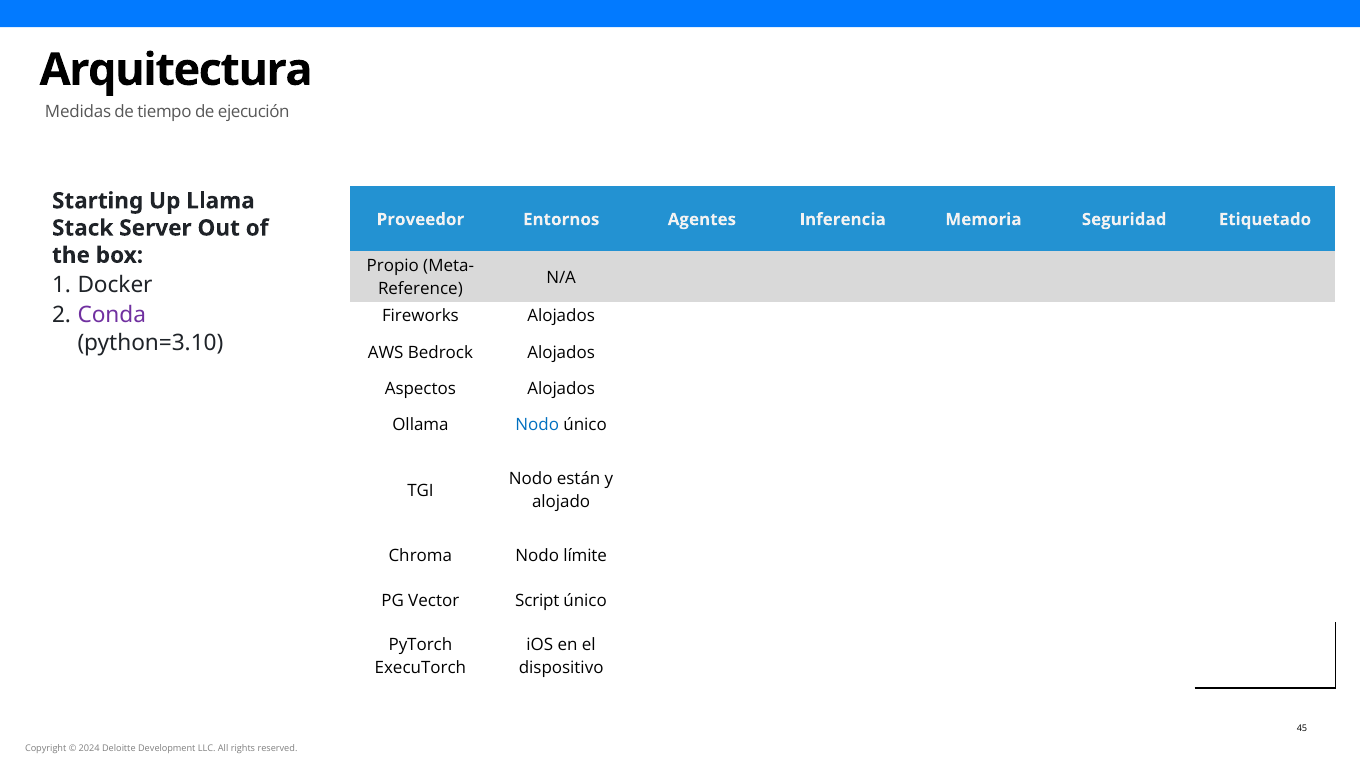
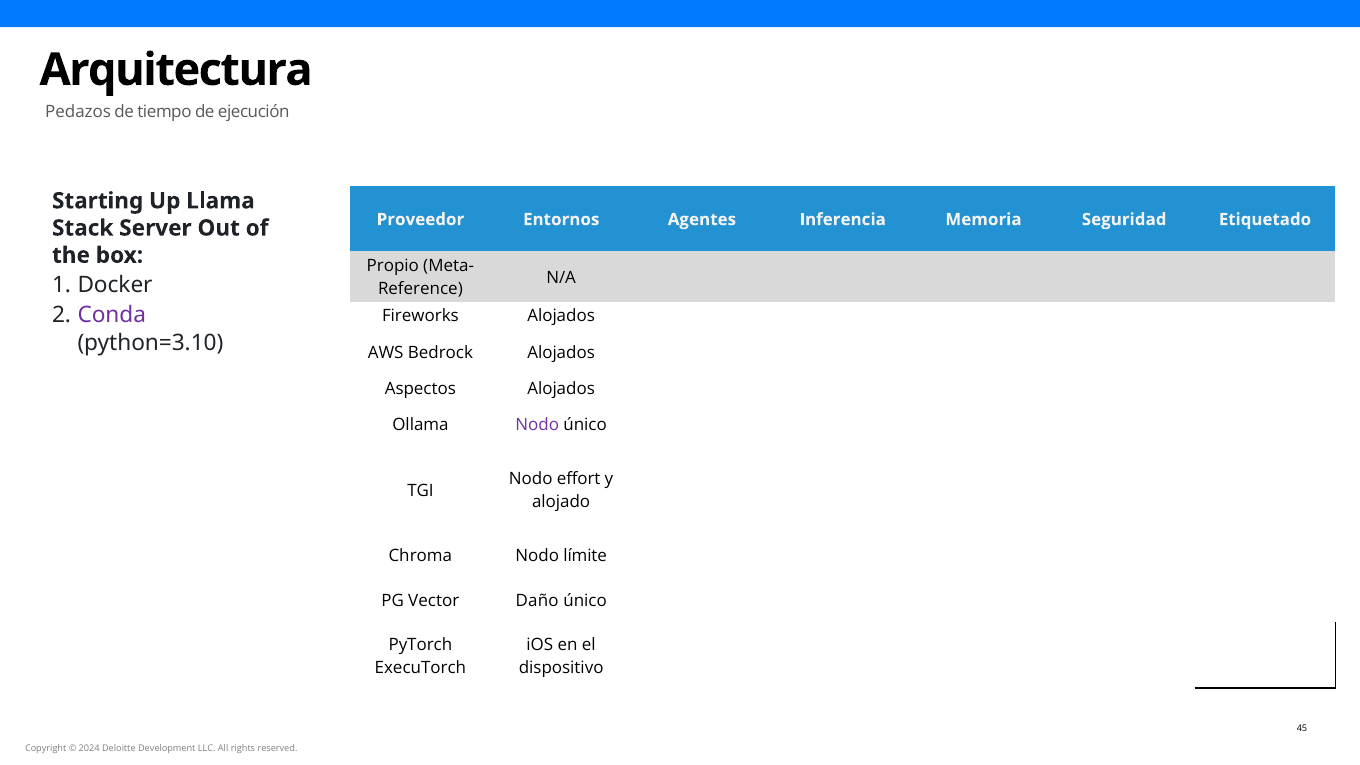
Medidas: Medidas -> Pedazos (78, 112)
Nodo colour: blue -> purple (537, 425)
están: están -> effort (579, 479)
Script: Script -> Daño (537, 601)
